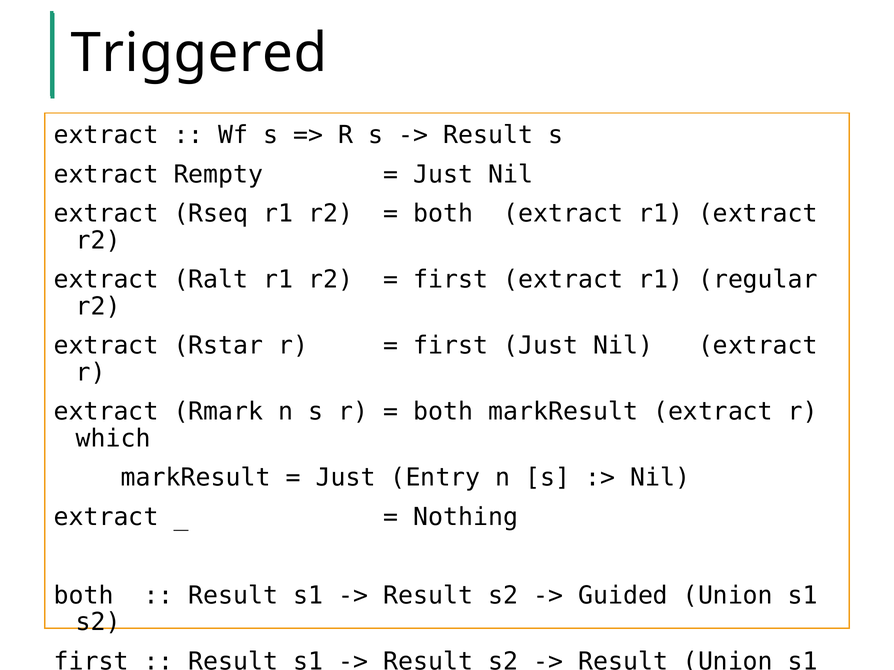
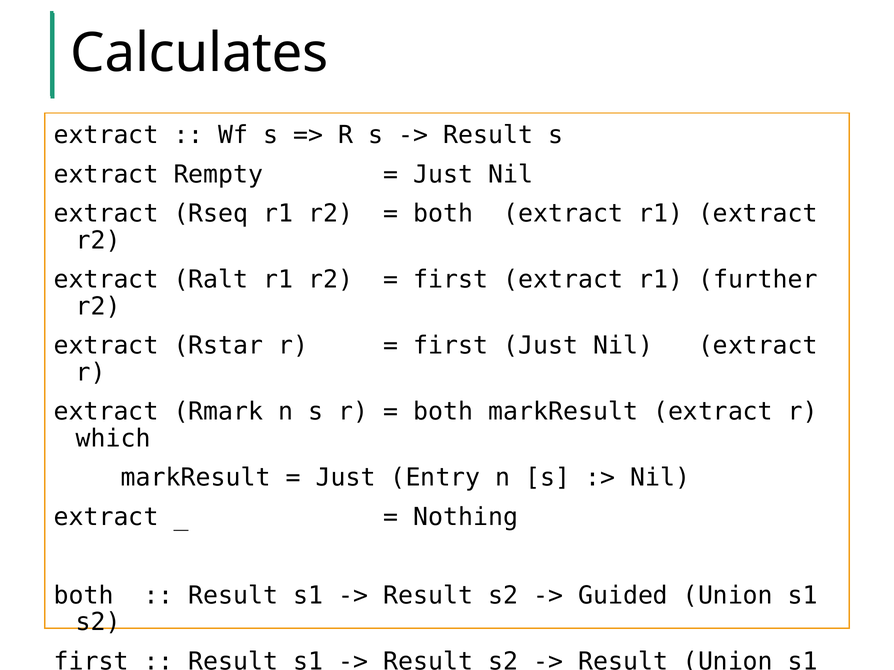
Triggered: Triggered -> Calculates (200, 53)
regular: regular -> further (758, 280)
